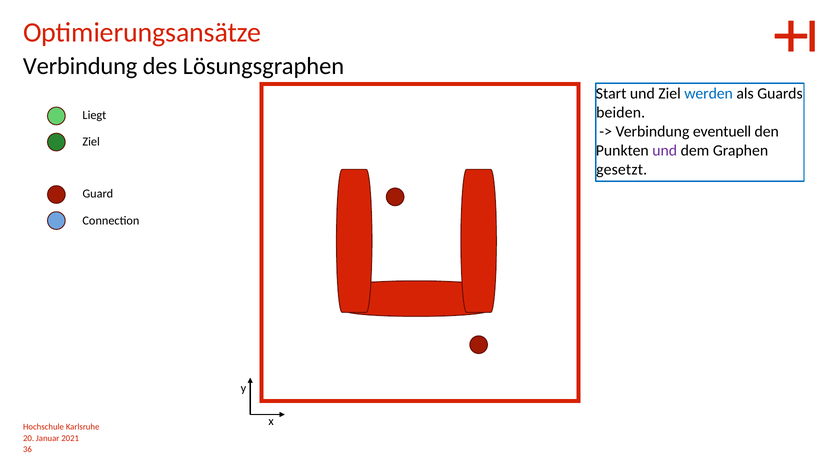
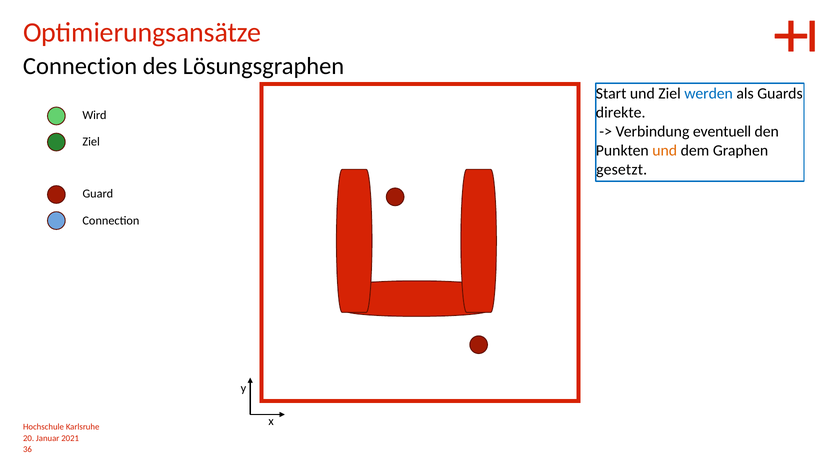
Verbindung: Verbindung -> Connection (80, 66)
beiden: beiden -> direkte (621, 113)
Liegt: Liegt -> Wird (94, 115)
und colour: purple -> orange (665, 150)
